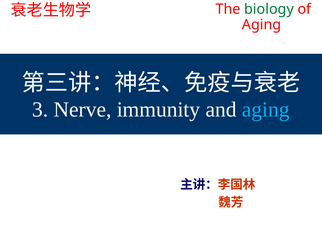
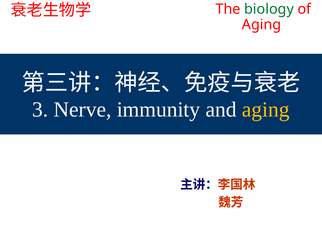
aging colour: light blue -> yellow (266, 109)
